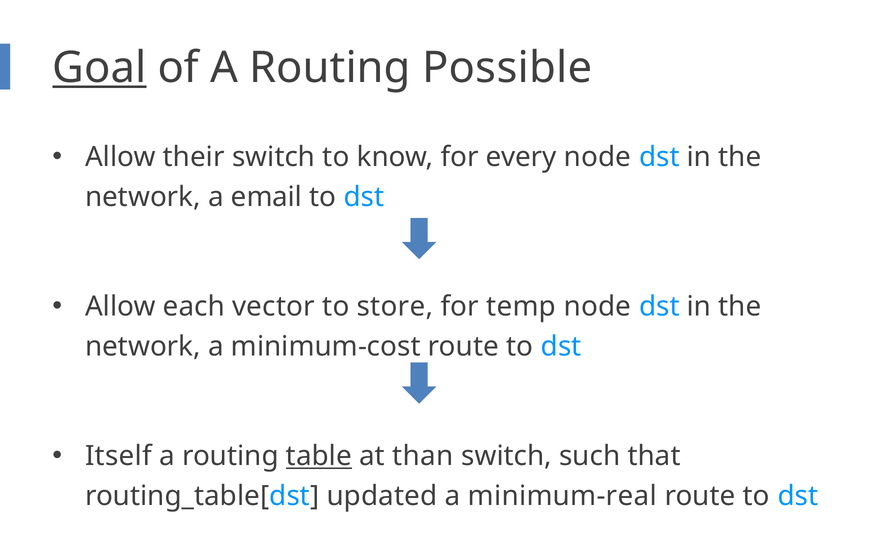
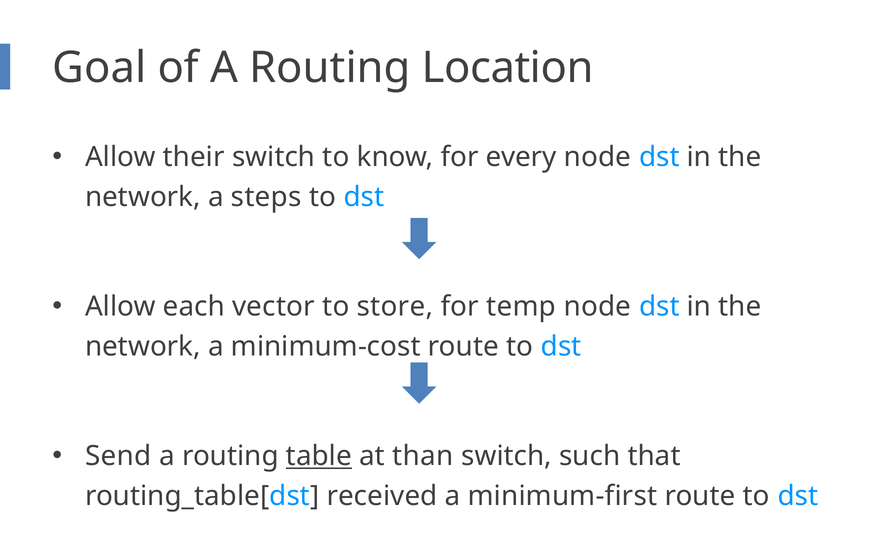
Goal underline: present -> none (99, 68)
Possible: Possible -> Location (508, 68)
email: email -> steps (266, 197)
Itself: Itself -> Send (118, 456)
updated: updated -> received (382, 496)
minimum-real: minimum-real -> minimum-first (562, 496)
